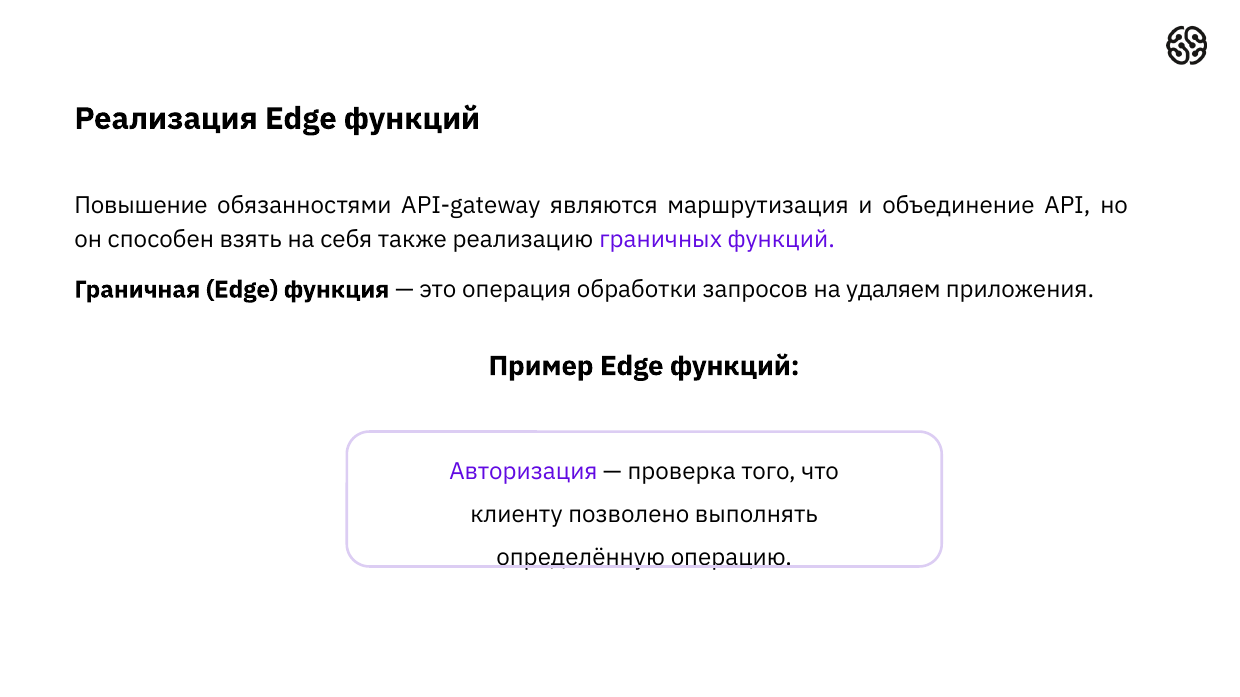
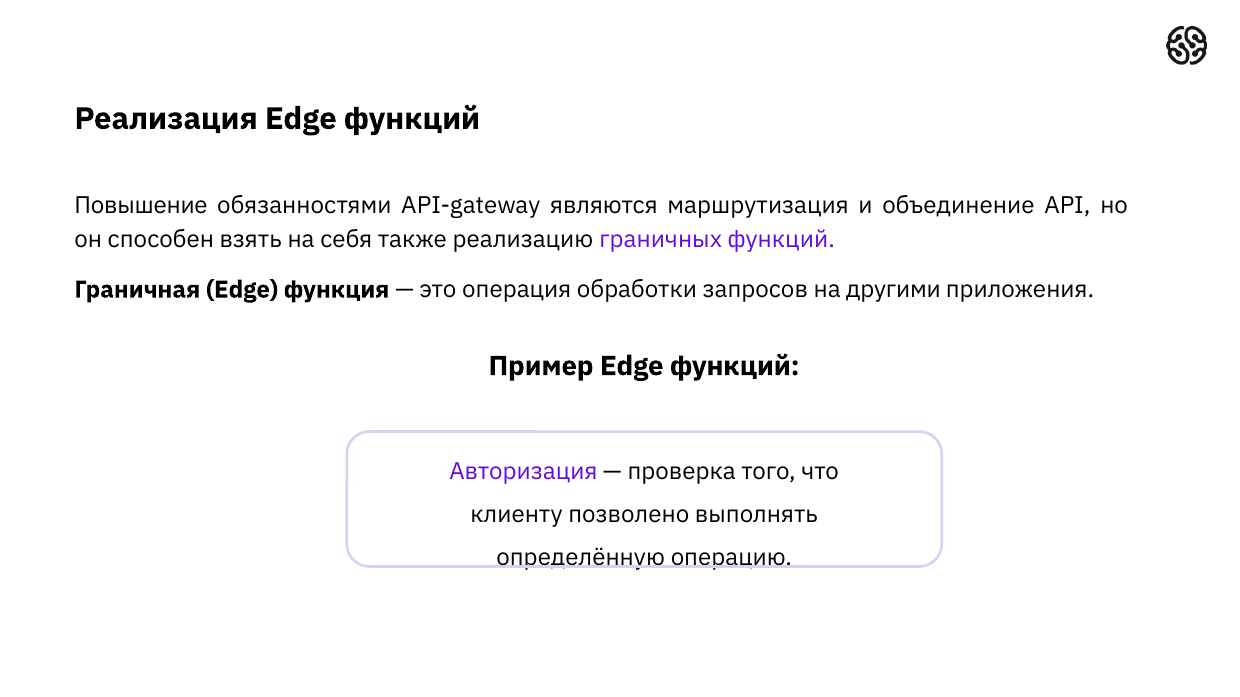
удаляем: удаляем -> другими (893, 290)
